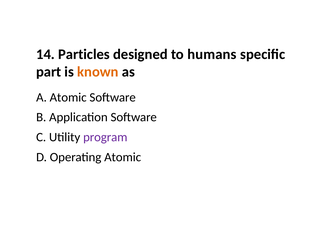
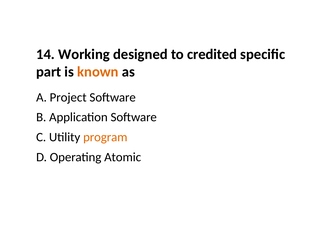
Particles: Particles -> Working (84, 54)
humans: humans -> credited (212, 54)
A Atomic: Atomic -> Project (68, 97)
program colour: purple -> orange (105, 137)
